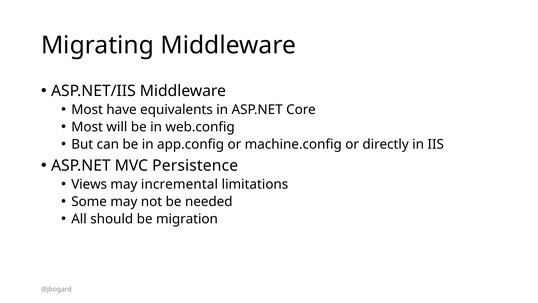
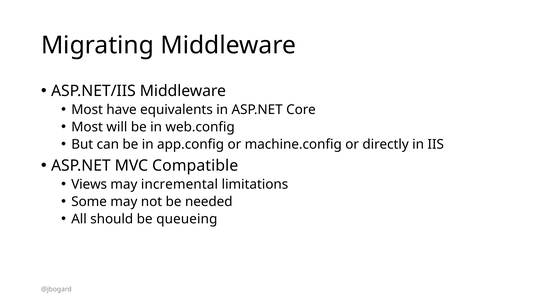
Persistence: Persistence -> Compatible (195, 165)
migration: migration -> queueing (187, 219)
